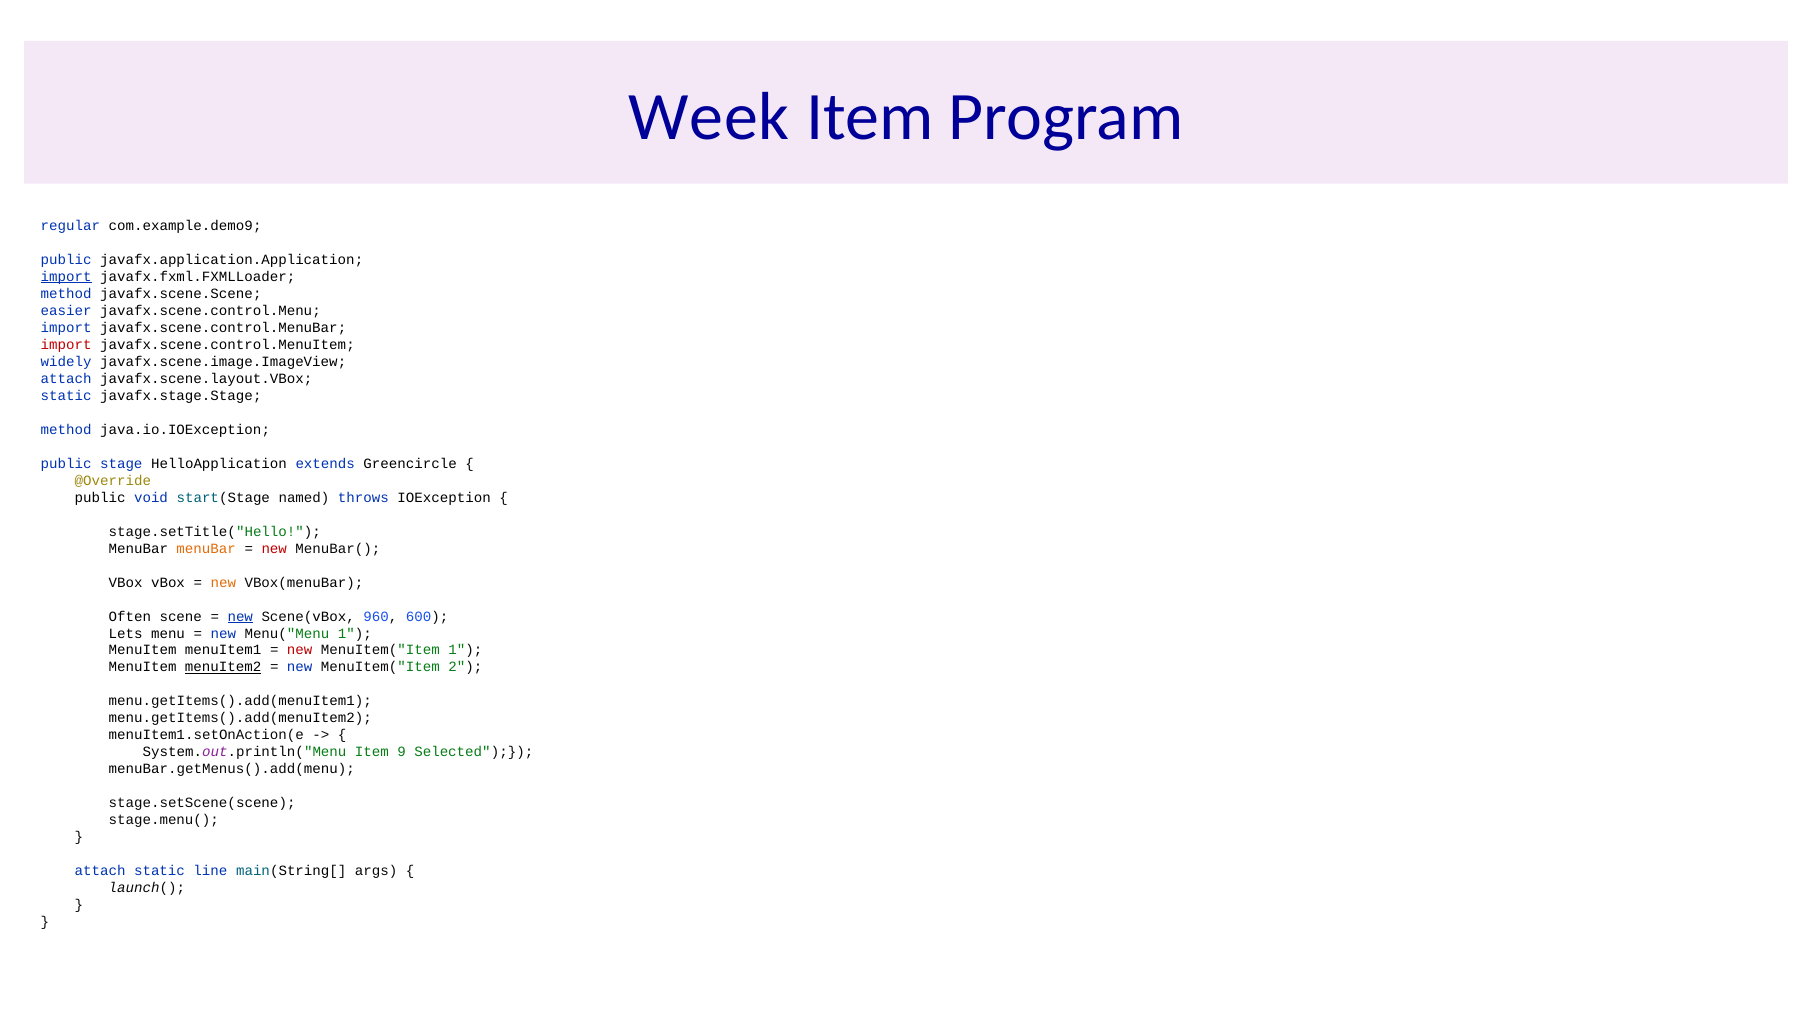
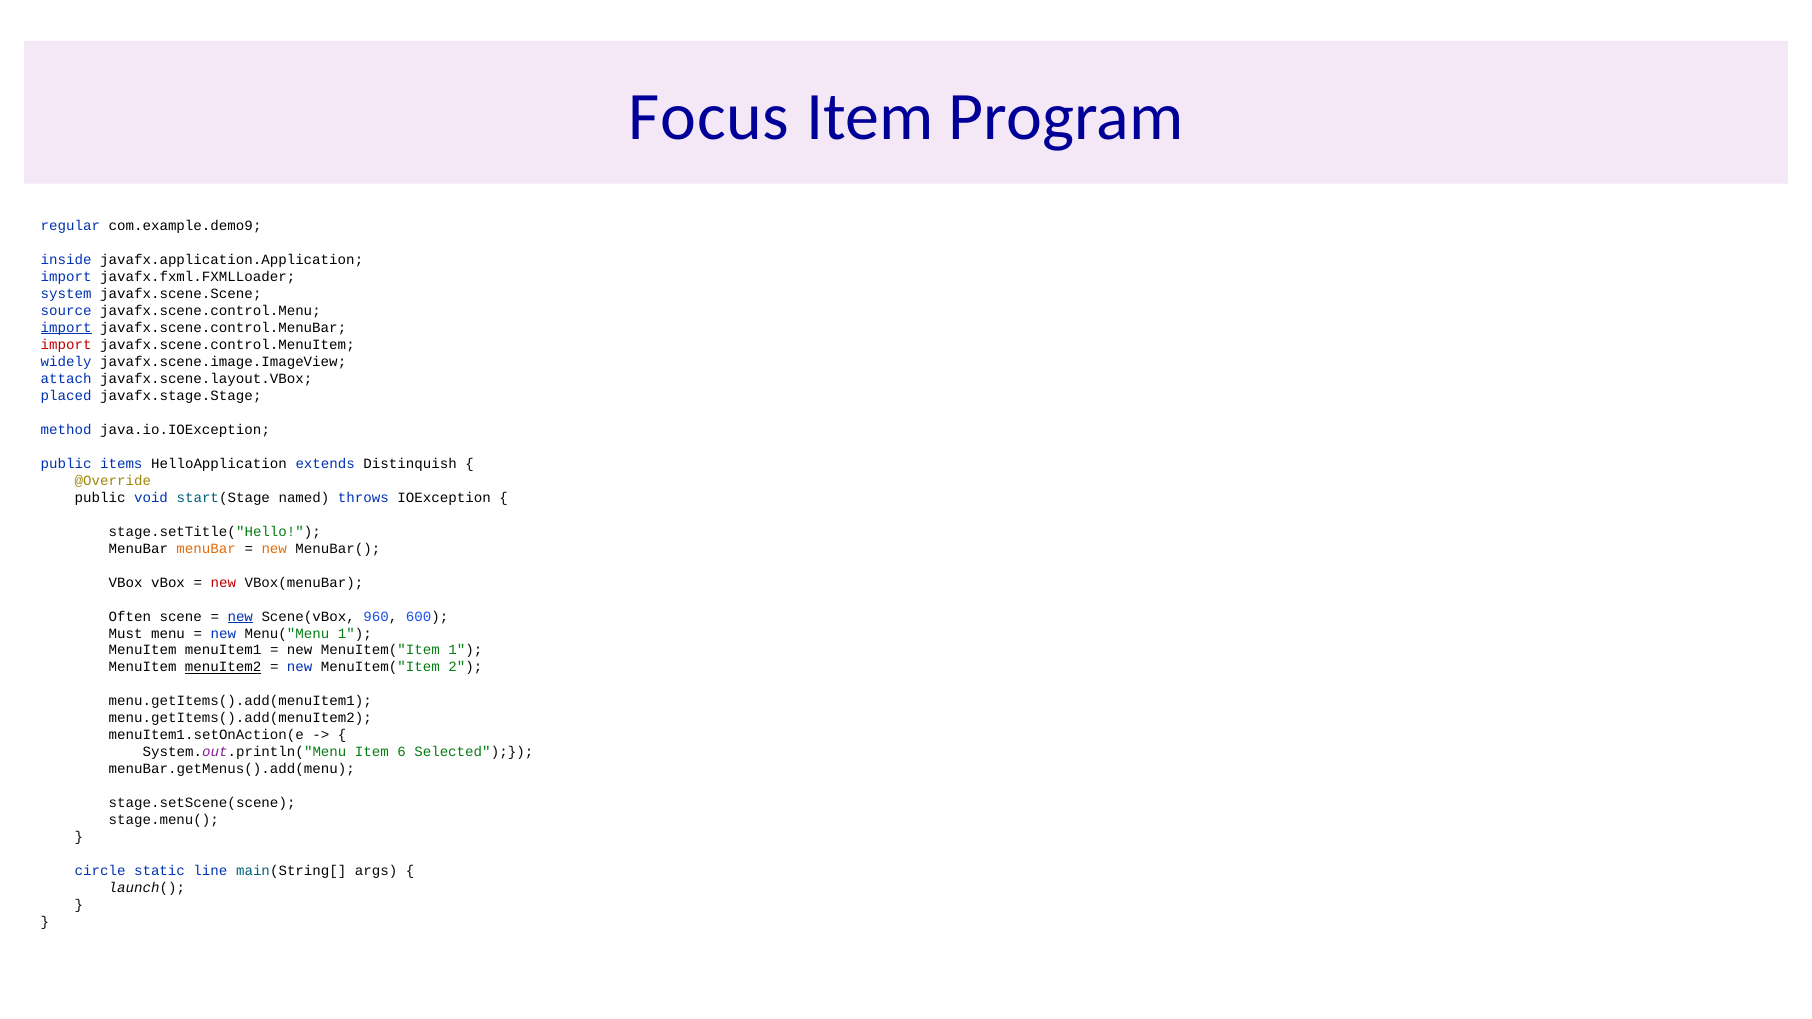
Week: Week -> Focus (709, 117)
public: public -> inside (66, 260)
import underline: present -> none (66, 277)
method: method -> system (66, 294)
easier: easier -> source (66, 311)
import underline: none -> present (66, 328)
static: static -> placed (66, 396)
stage: stage -> items (121, 464)
Greencircle: Greencircle -> Distinquish (410, 464)
new colour: red -> orange (274, 549)
new colour: orange -> red (223, 583)
Lets: Lets -> Must (126, 634)
new colour: red -> black (300, 650)
9: 9 -> 6 (402, 752)
attach: attach -> circle (100, 871)
